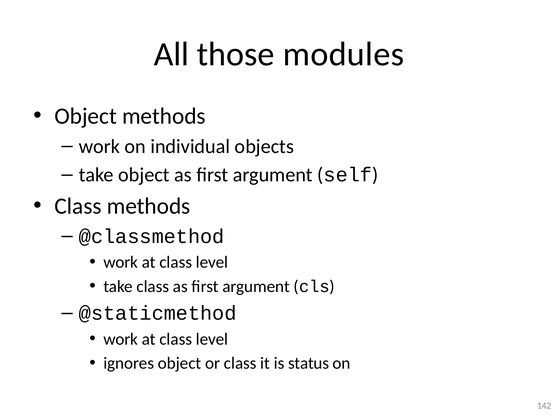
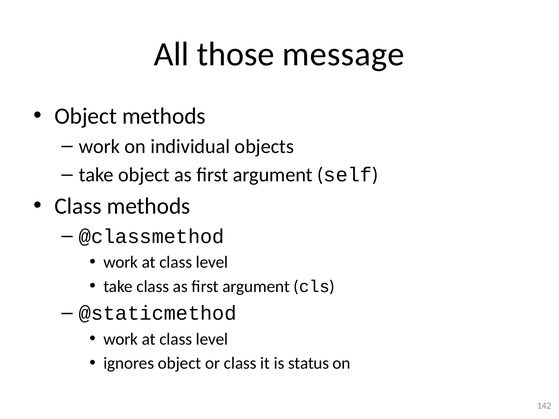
modules: modules -> message (343, 54)
